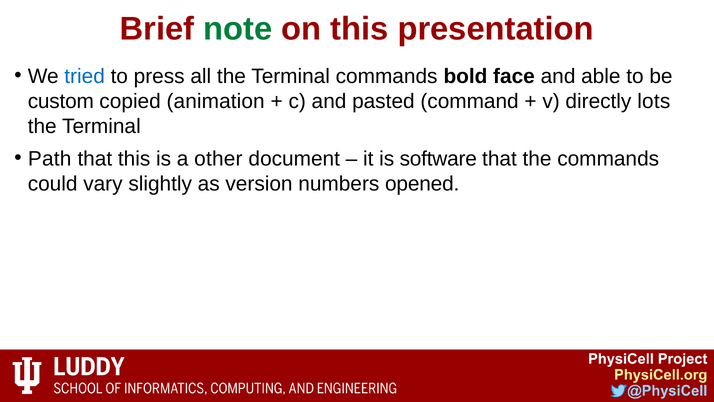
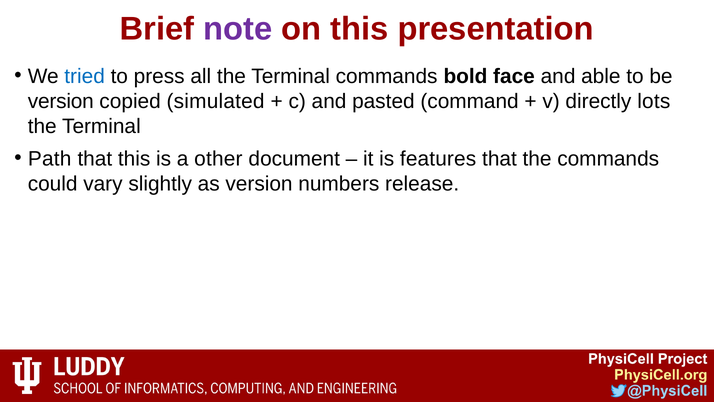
note colour: green -> purple (238, 29)
custom: custom -> version (61, 101)
animation: animation -> simulated (216, 101)
software: software -> features (438, 159)
opened: opened -> release (422, 184)
